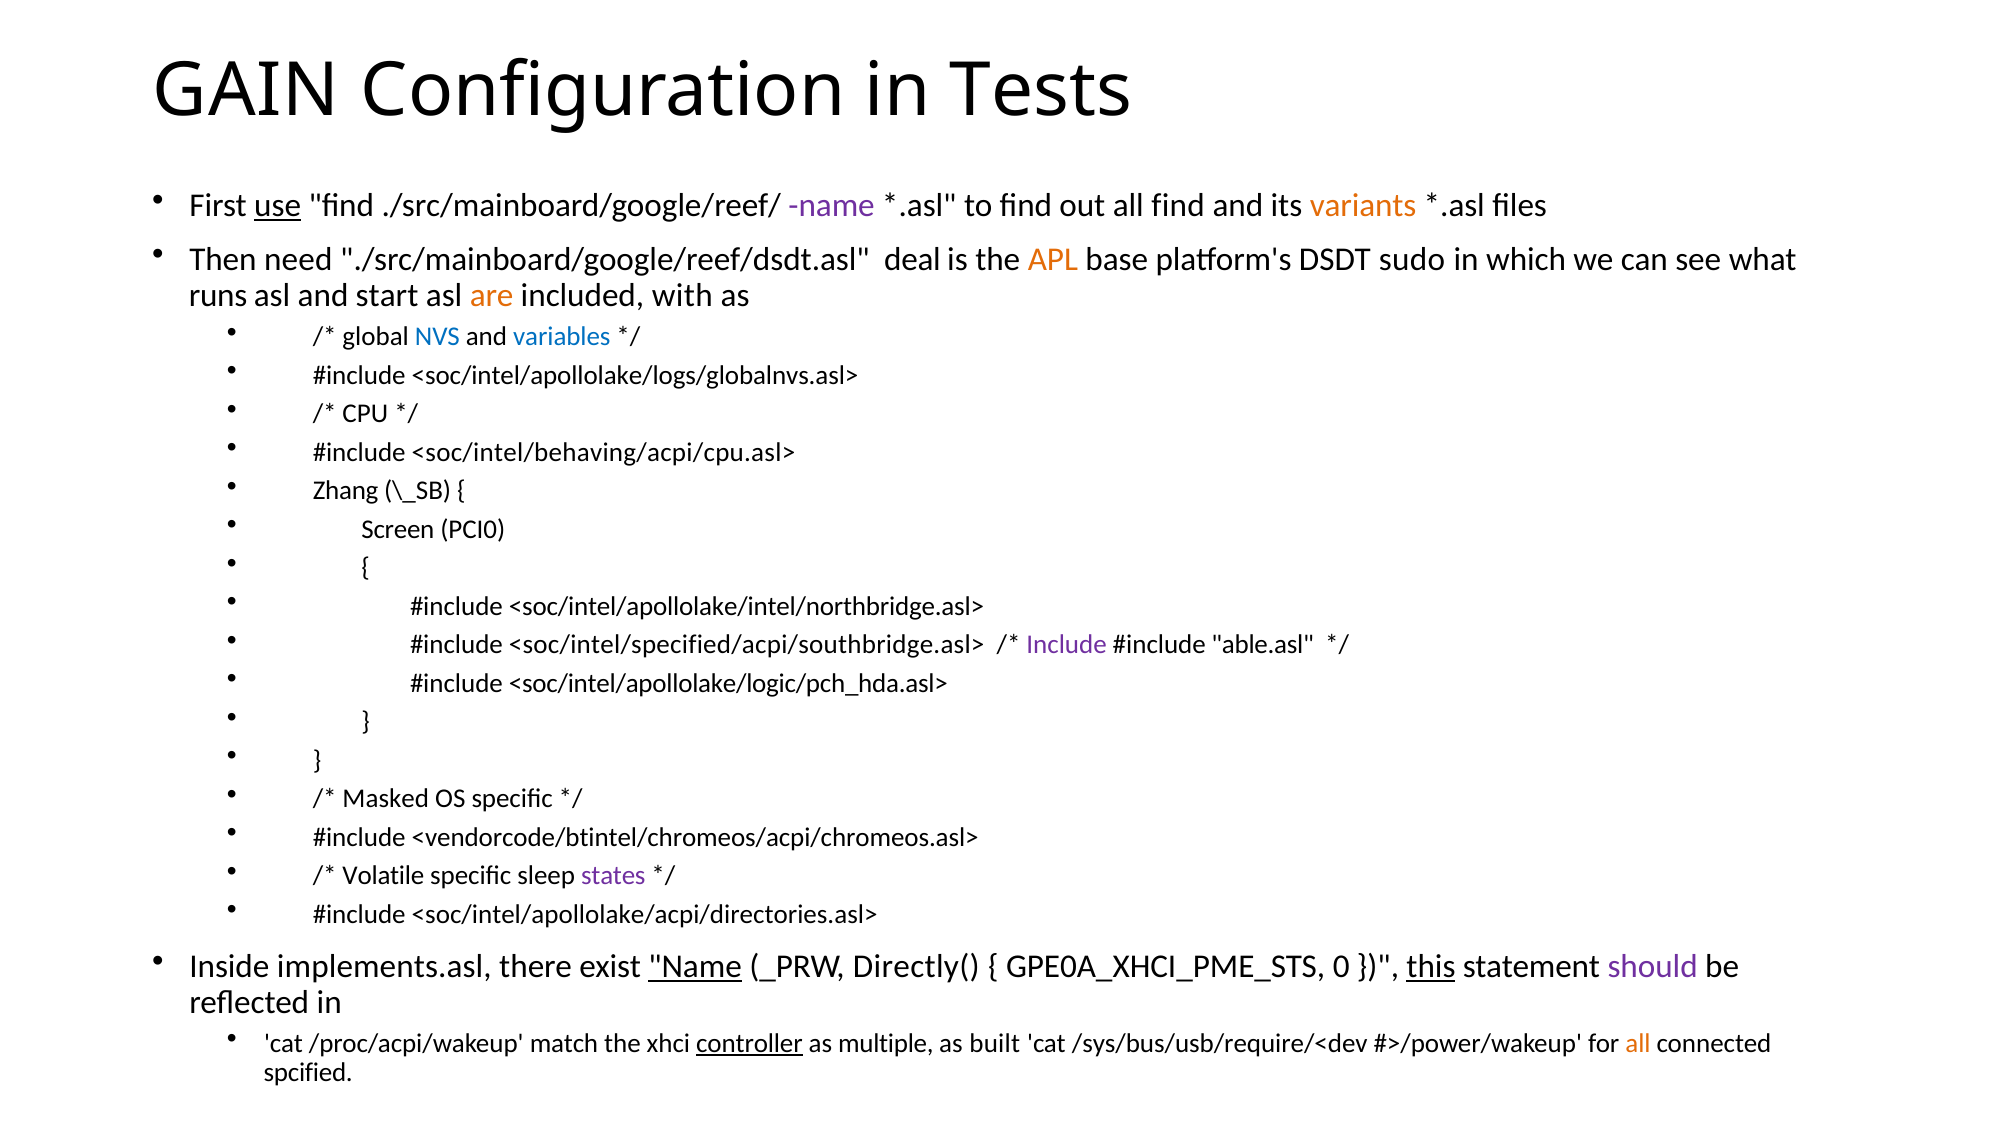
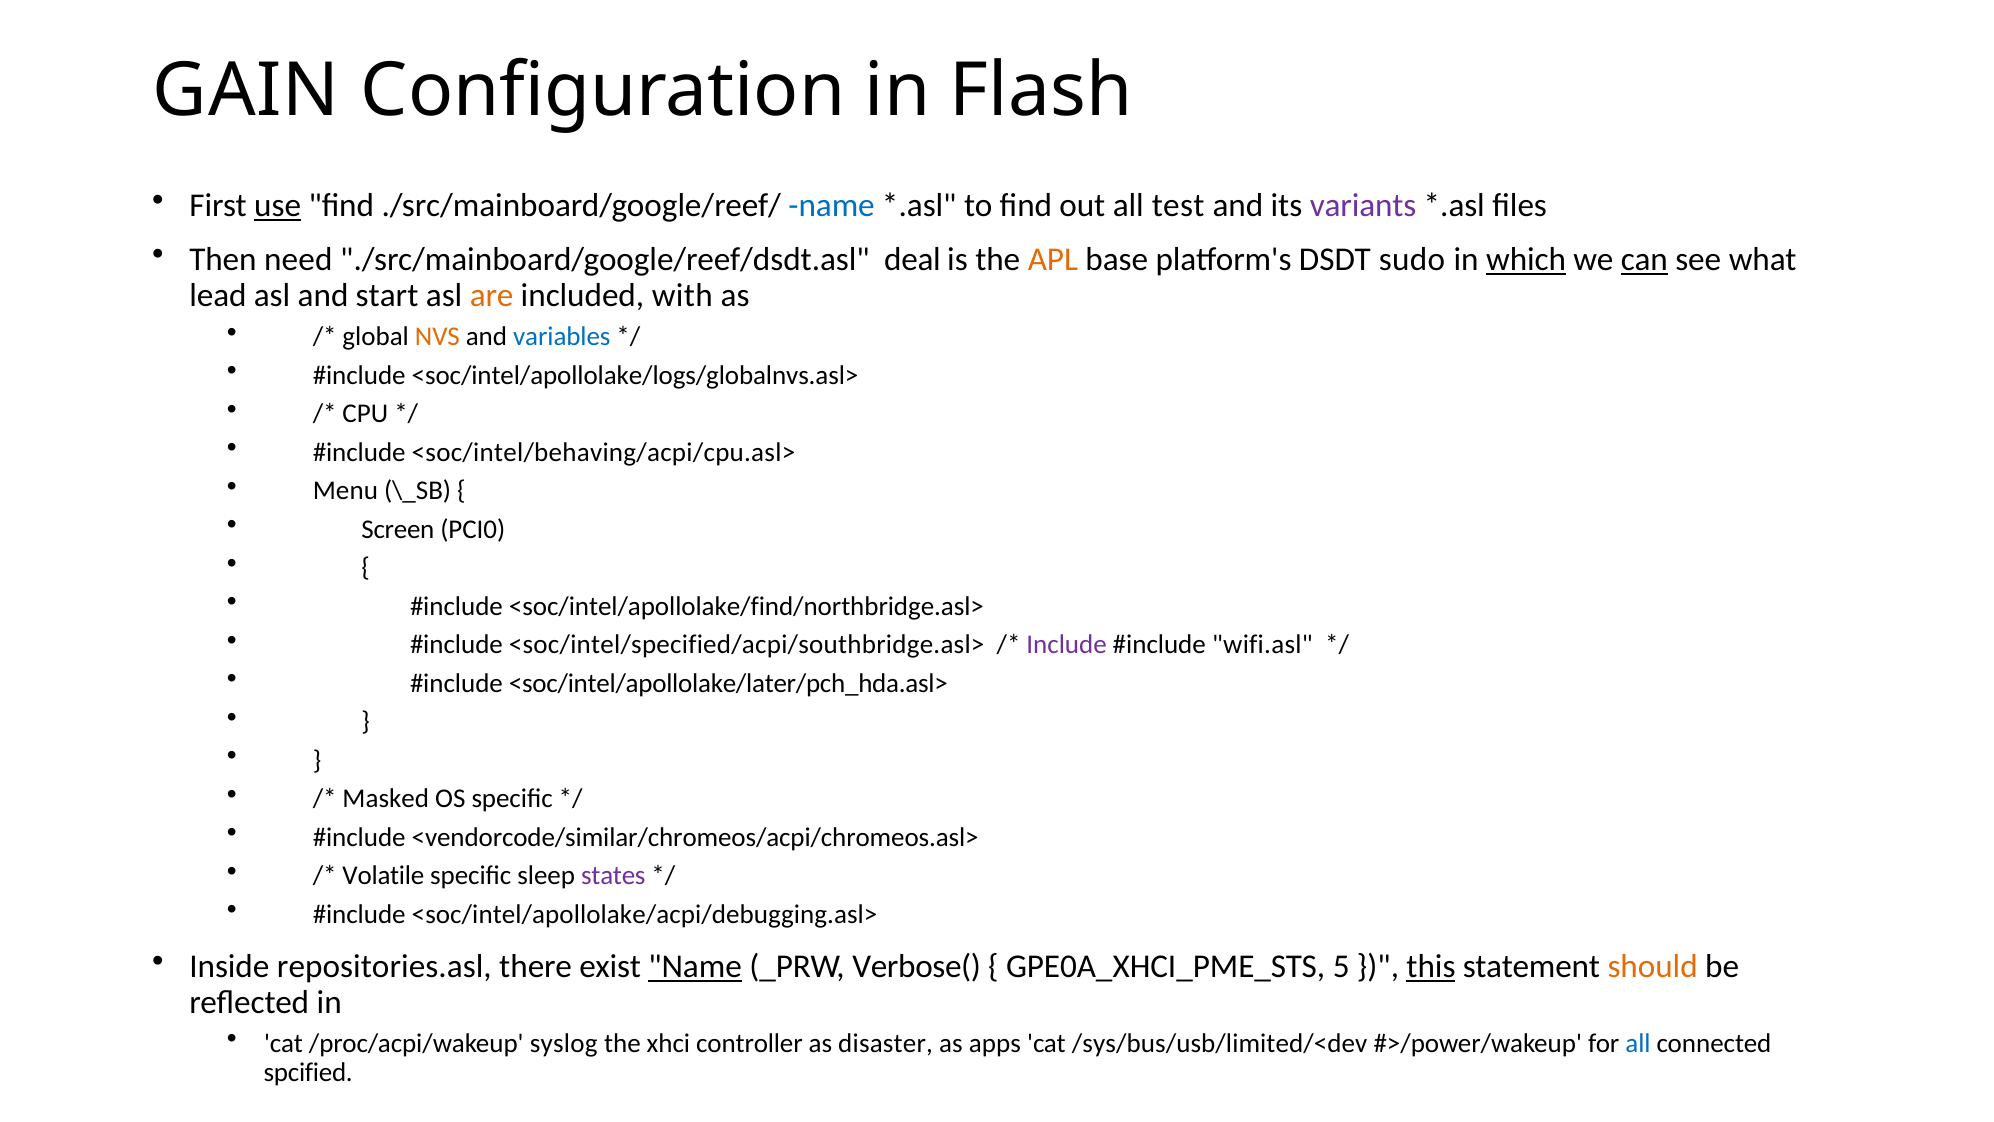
Tests: Tests -> Flash (1041, 91)
name colour: purple -> blue (832, 205)
all find: find -> test (1178, 205)
variants colour: orange -> purple (1363, 205)
which underline: none -> present (1526, 260)
can underline: none -> present (1644, 260)
runs: runs -> lead (218, 296)
NVS colour: blue -> orange (437, 337)
Zhang: Zhang -> Menu (345, 491)
<soc/intel/apollolake/intel/northbridge.asl>: <soc/intel/apollolake/intel/northbridge.asl> -> <soc/intel/apollolake/find/northbridge.asl> (746, 606)
able.asl: able.asl -> wifi.asl (1262, 645)
<soc/intel/apollolake/logic/pch_hda.asl>: <soc/intel/apollolake/logic/pch_hda.asl> -> <soc/intel/apollolake/later/pch_hda.asl> (728, 683)
<vendorcode/btintel/chromeos/acpi/chromeos.asl>: <vendorcode/btintel/chromeos/acpi/chromeos.asl> -> <vendorcode/similar/chromeos/acpi/chromeos.asl> (695, 837)
<soc/intel/apollolake/acpi/directories.asl>: <soc/intel/apollolake/acpi/directories.asl> -> <soc/intel/apollolake/acpi/debugging.asl> (645, 914)
implements.asl: implements.asl -> repositories.asl (384, 966)
Directly(: Directly( -> Verbose( (917, 966)
0: 0 -> 5 (1341, 966)
should colour: purple -> orange (1653, 966)
match: match -> syslog (564, 1043)
controller underline: present -> none (749, 1043)
multiple: multiple -> disaster (886, 1043)
built: built -> apps (995, 1043)
/sys/bus/usb/require/<dev: /sys/bus/usb/require/<dev -> /sys/bus/usb/limited/<dev (1220, 1043)
all colour: orange -> blue (1638, 1043)
